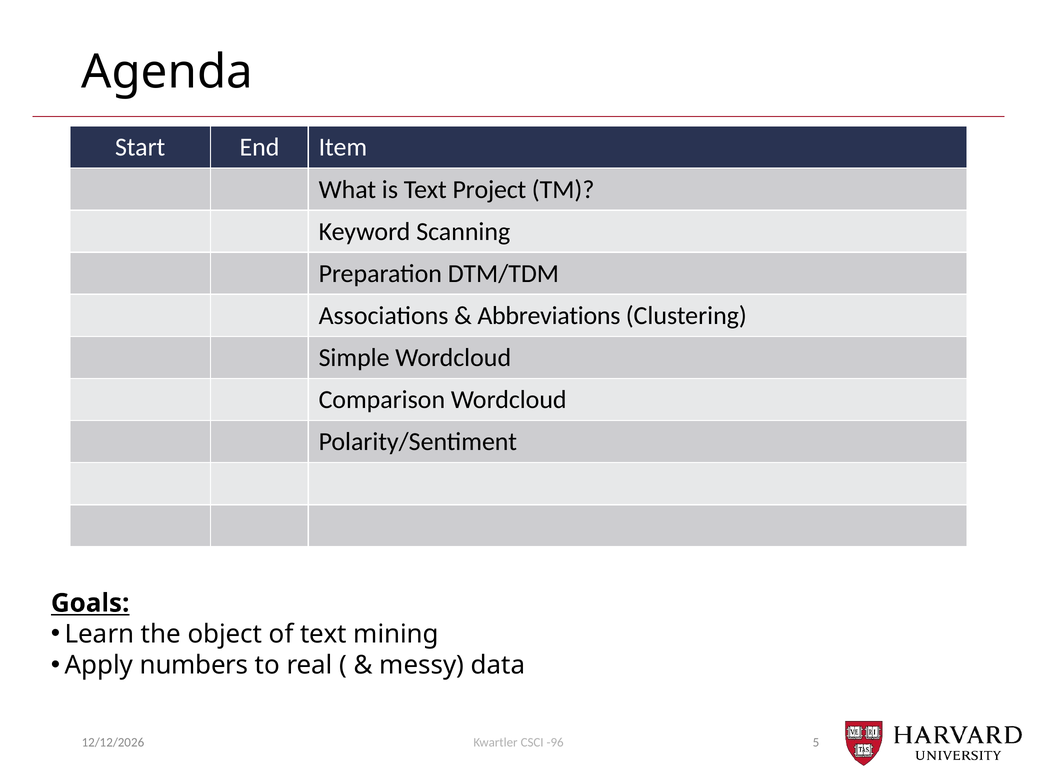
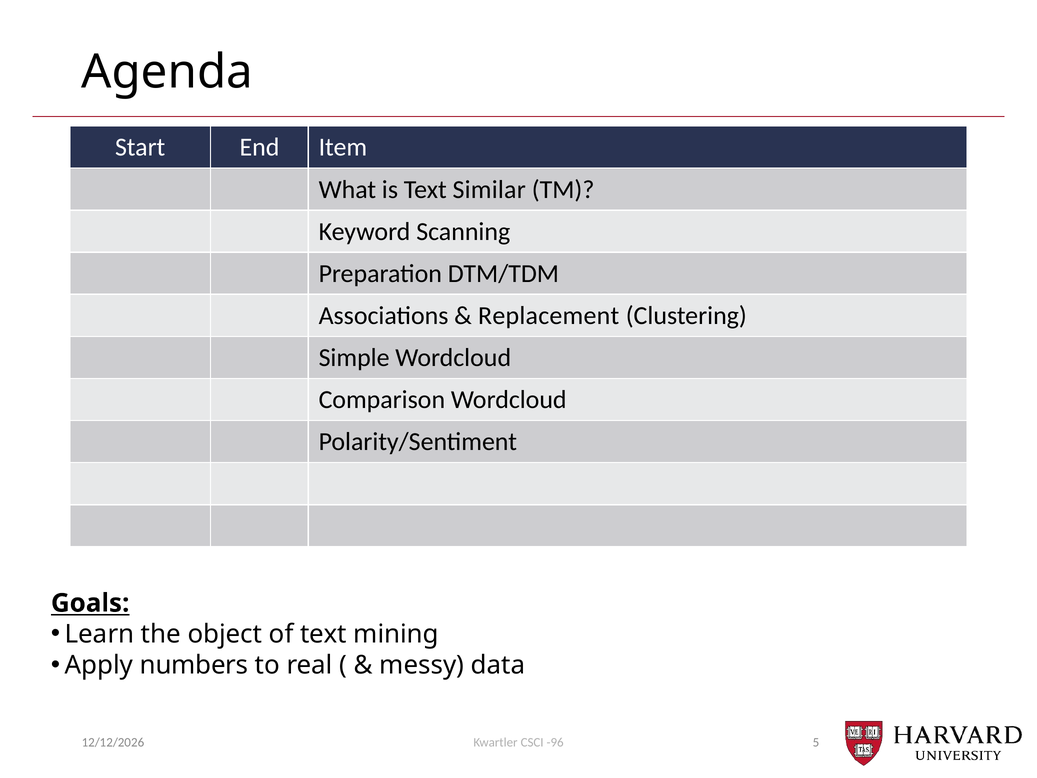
Project: Project -> Similar (489, 189)
Abbreviations: Abbreviations -> Replacement (549, 316)
